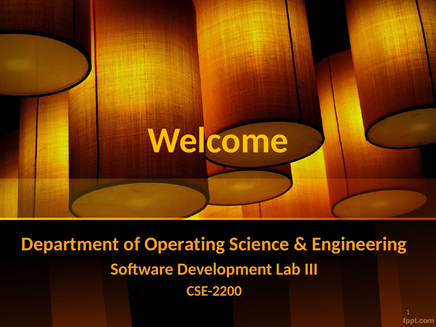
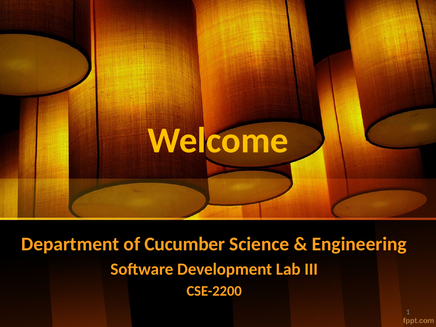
Operating: Operating -> Cucumber (185, 244)
